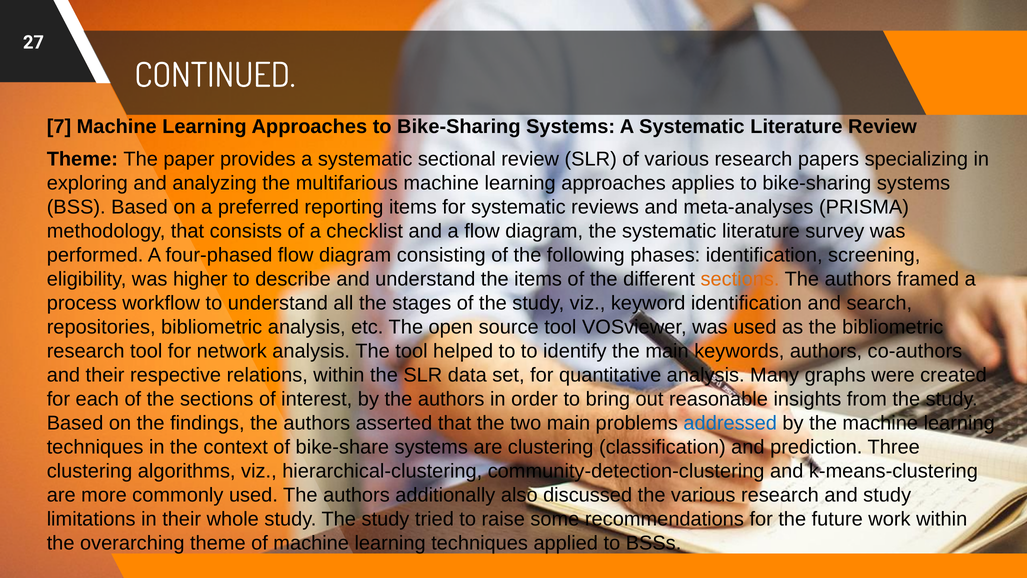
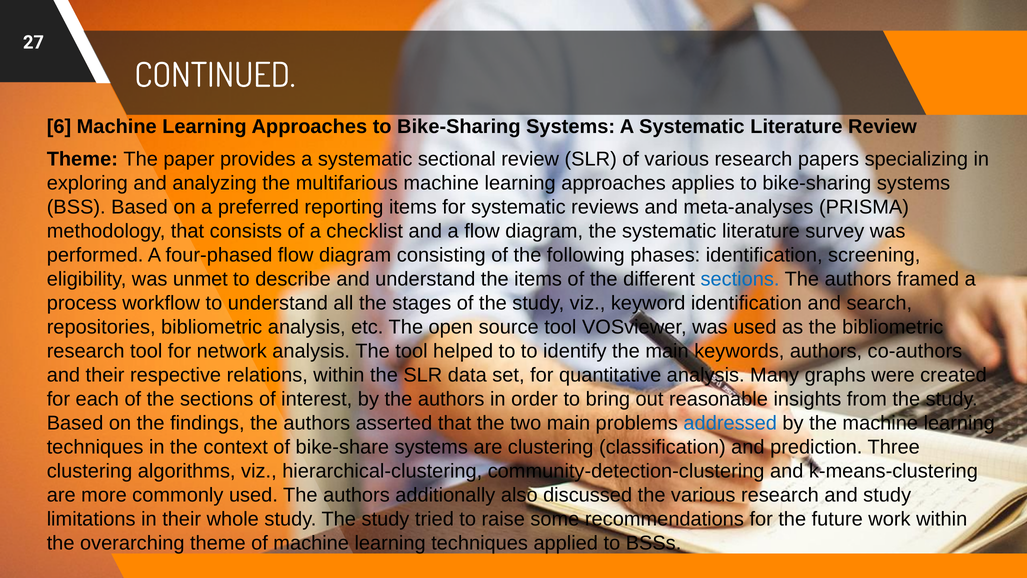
7: 7 -> 6 (59, 126)
higher: higher -> unmet (200, 279)
sections colour: orange -> blue (740, 279)
